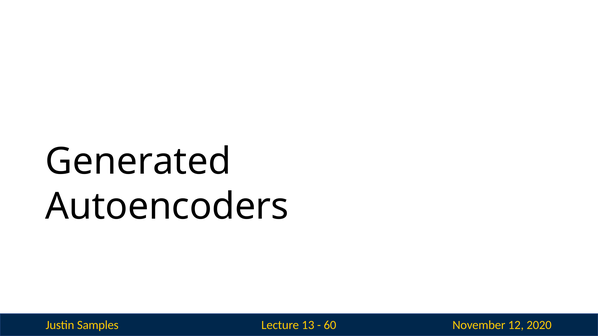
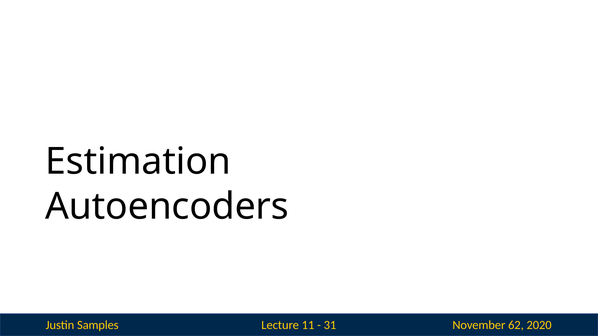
Generated: Generated -> Estimation (138, 162)
13: 13 -> 11 (308, 326)
60: 60 -> 31 (330, 326)
12: 12 -> 62 (516, 325)
